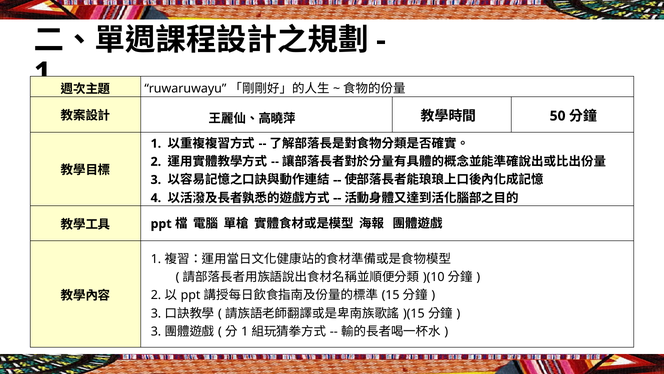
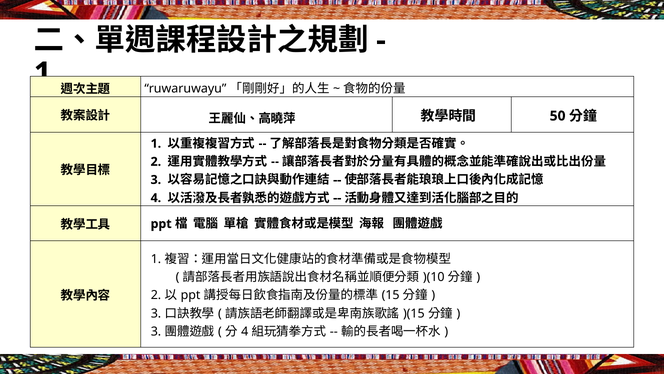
1: 1 -> 4 (245, 331)
